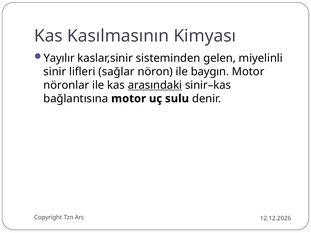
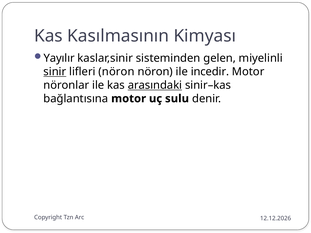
sinir underline: none -> present (55, 72)
lifleri sağlar: sağlar -> nöron (117, 72)
baygın: baygın -> incedir (210, 72)
